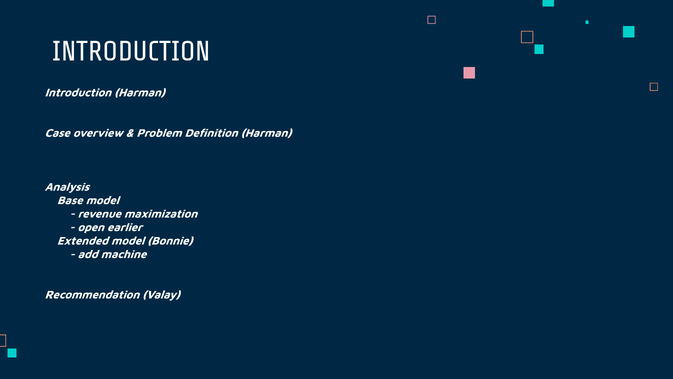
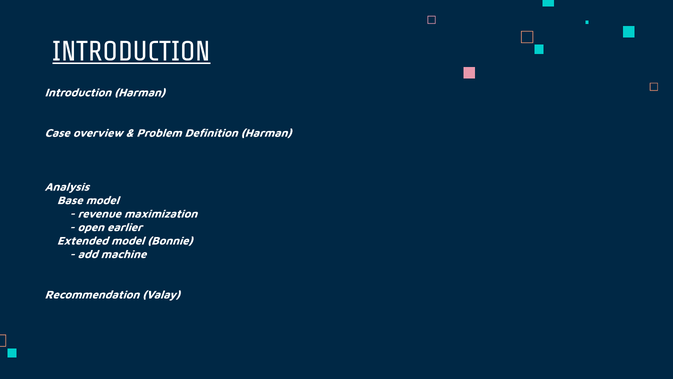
INTRODUCTION underline: none -> present (131, 51)
